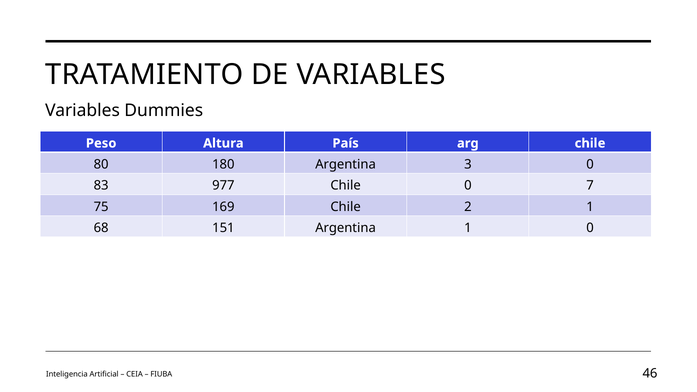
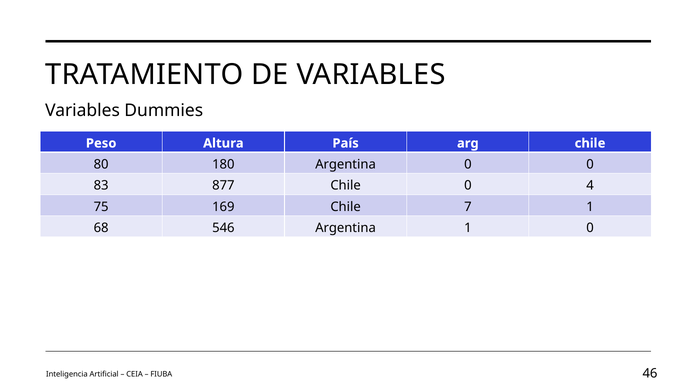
Argentina 3: 3 -> 0 (468, 164)
977: 977 -> 877 (223, 186)
7: 7 -> 4 (590, 186)
2: 2 -> 7 (468, 207)
151: 151 -> 546 (223, 228)
